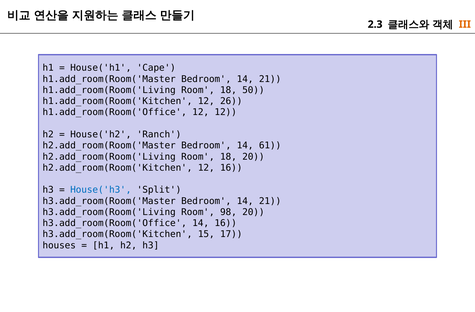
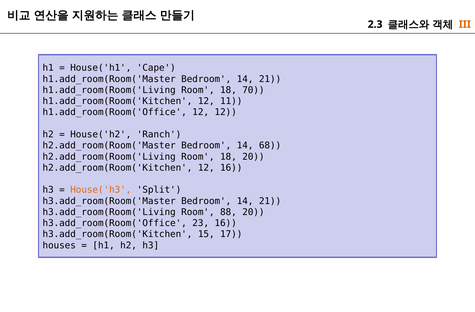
50: 50 -> 70 (253, 90)
26: 26 -> 11 (231, 101)
61: 61 -> 68 (270, 146)
House('h3 colour: blue -> orange (101, 190)
98: 98 -> 88 (228, 212)
h3.add_room(Room('Office 14: 14 -> 23 (201, 223)
